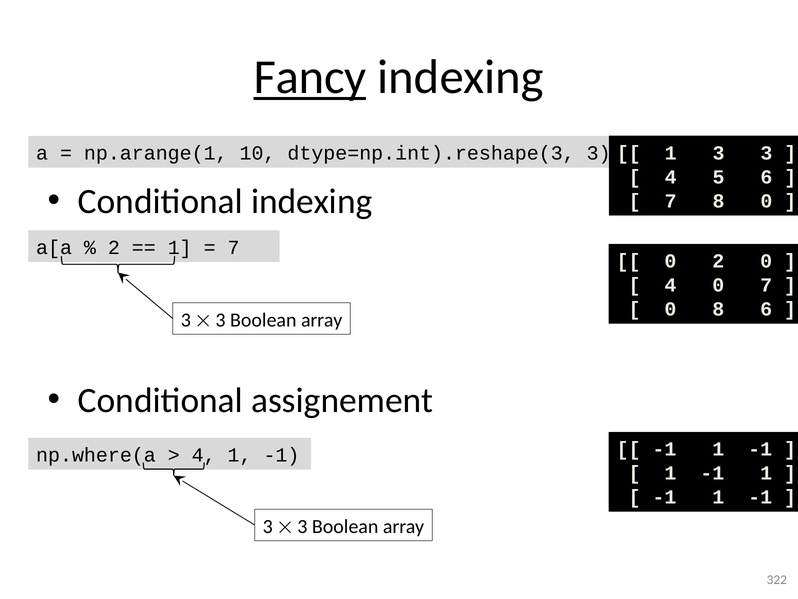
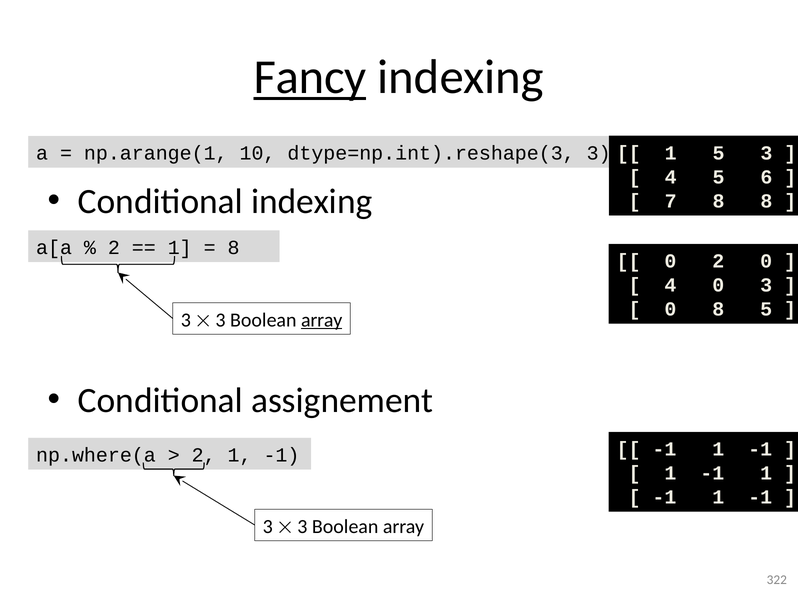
1 3: 3 -> 5 (718, 153)
8 0: 0 -> 8 (766, 201)
7: 7 -> 8 (234, 247)
0 7: 7 -> 3 (766, 285)
8 6: 6 -> 5 (766, 309)
array underline: none -> present (322, 320)
4: 4 -> 2 (204, 455)
